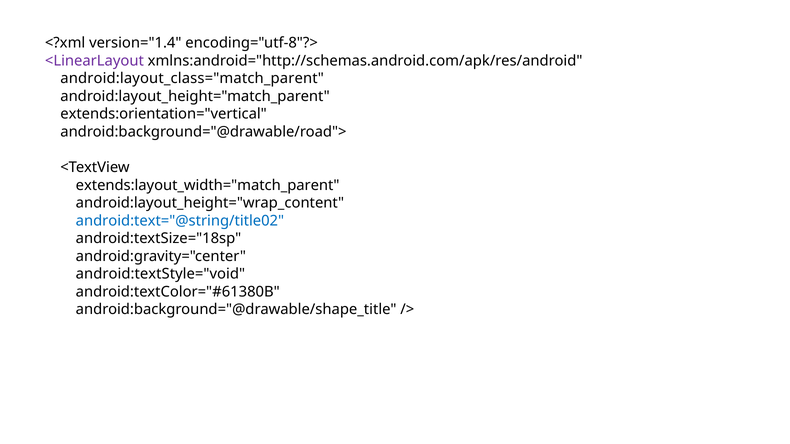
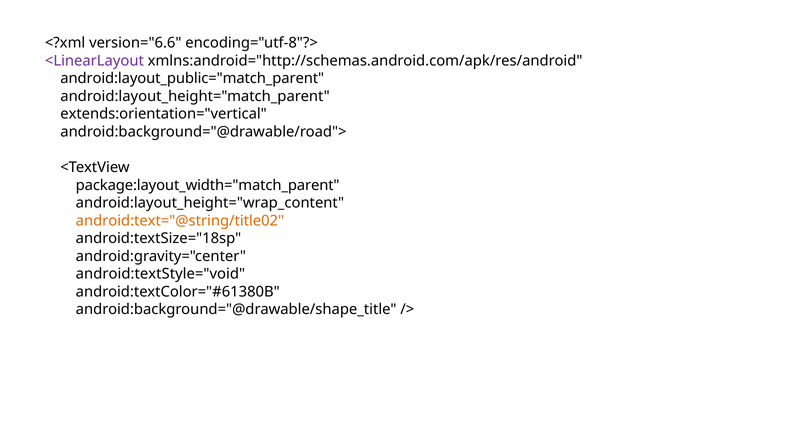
version="1.4: version="1.4 -> version="6.6 (135, 43)
android:layout_class="match_parent: android:layout_class="match_parent -> android:layout_public="match_parent (192, 79)
extends:layout_width="match_parent: extends:layout_width="match_parent -> package:layout_width="match_parent (208, 185)
android:text="@string/title02 colour: blue -> orange (180, 221)
